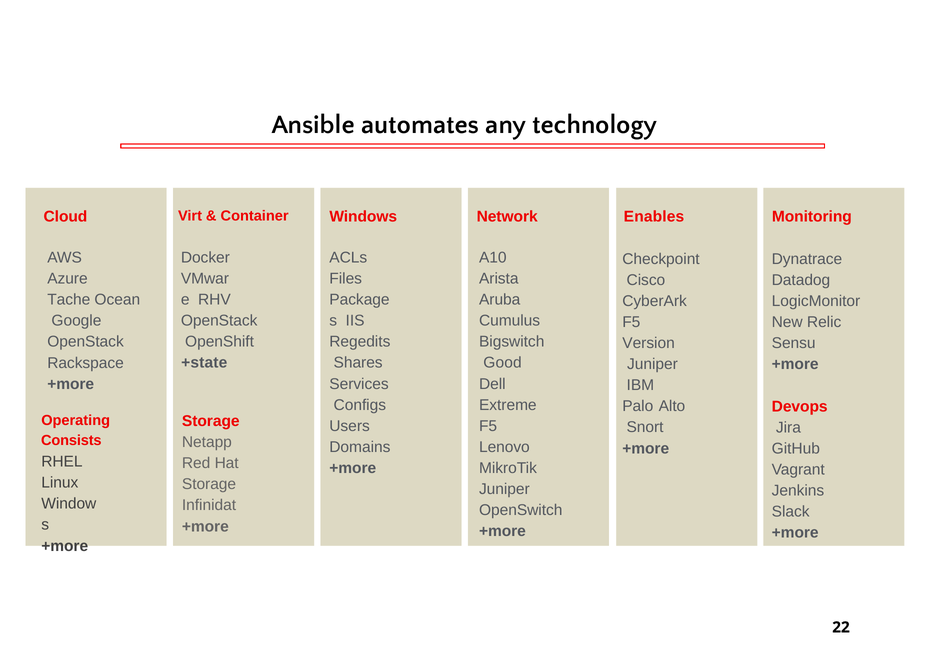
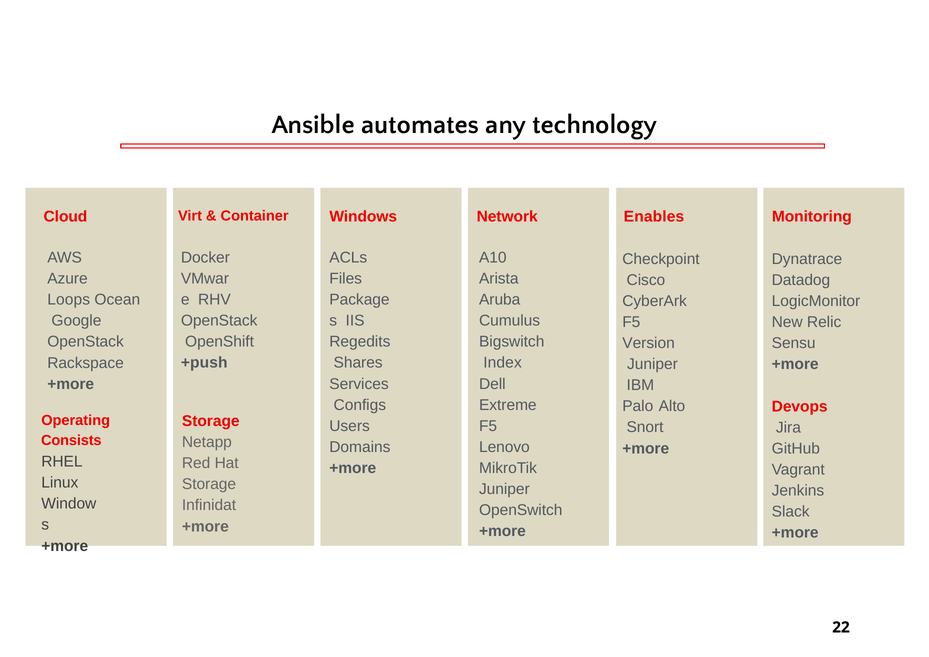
Tache: Tache -> Loops (69, 300)
+state: +state -> +push (204, 363)
Good: Good -> Index (503, 363)
